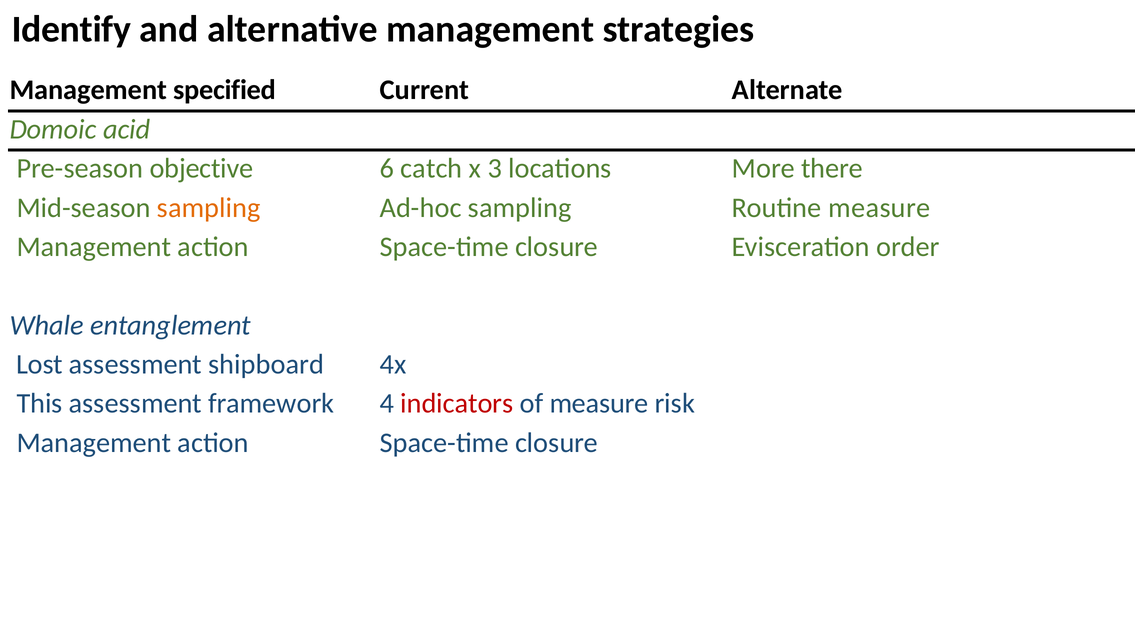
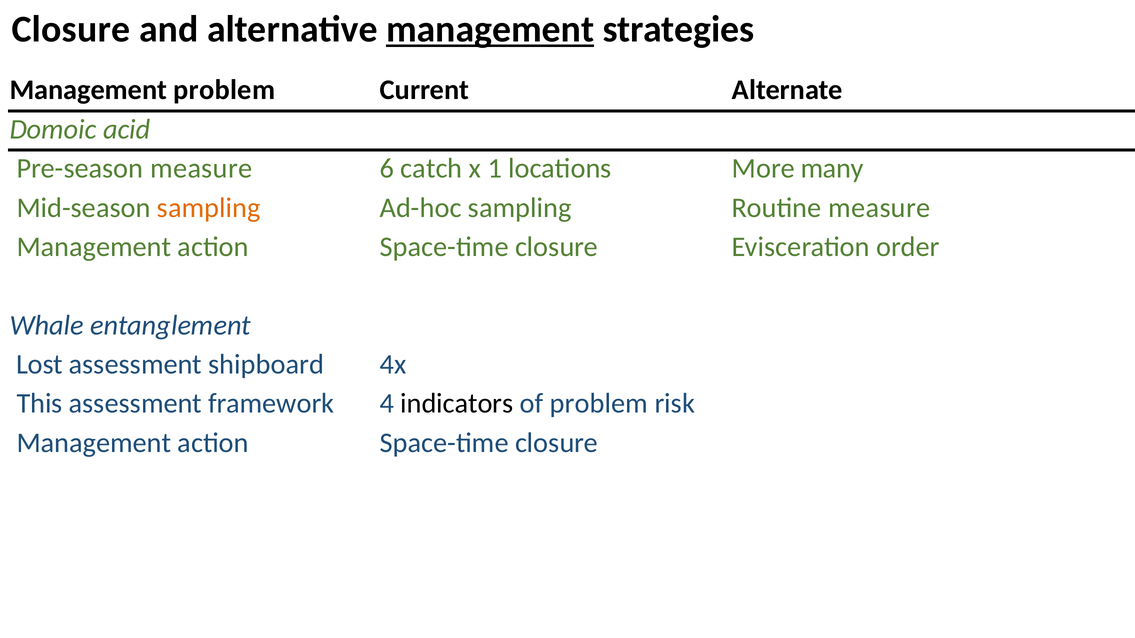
Identify: Identify -> Closure (71, 30)
management underline: none -> present (490, 30)
Management specified: specified -> problem (224, 90)
Pre-season objective: objective -> measure (201, 169)
3: 3 -> 1 (495, 169)
there: there -> many (832, 169)
indicators colour: red -> black (457, 404)
of measure: measure -> problem (599, 404)
